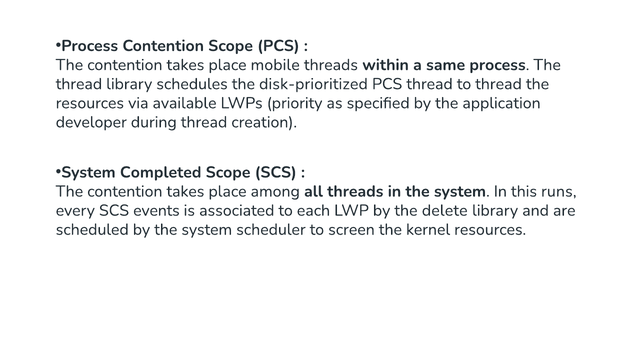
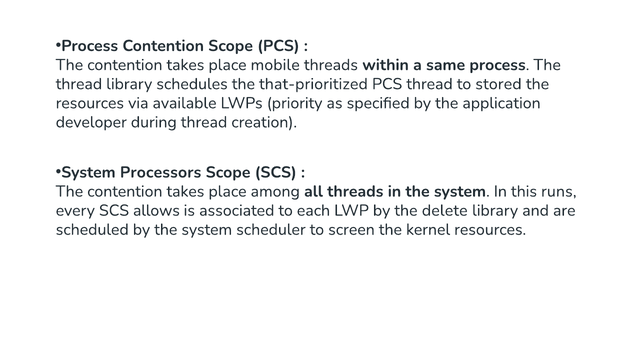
disk-prioritized: disk-prioritized -> that-prioritized (313, 84)
to thread: thread -> stored (498, 84)
Completed: Completed -> Processors (161, 172)
events: events -> allows (156, 210)
